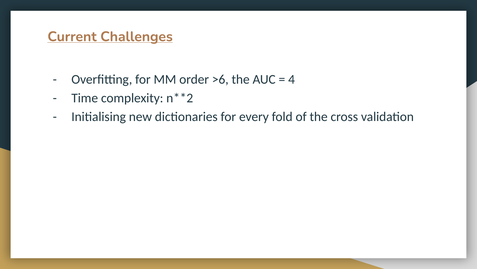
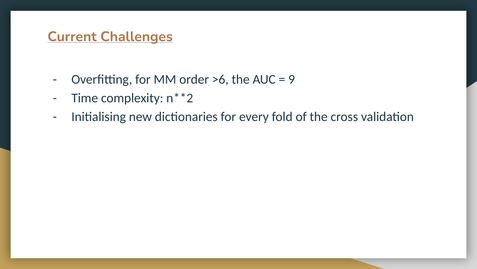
4: 4 -> 9 (292, 79)
